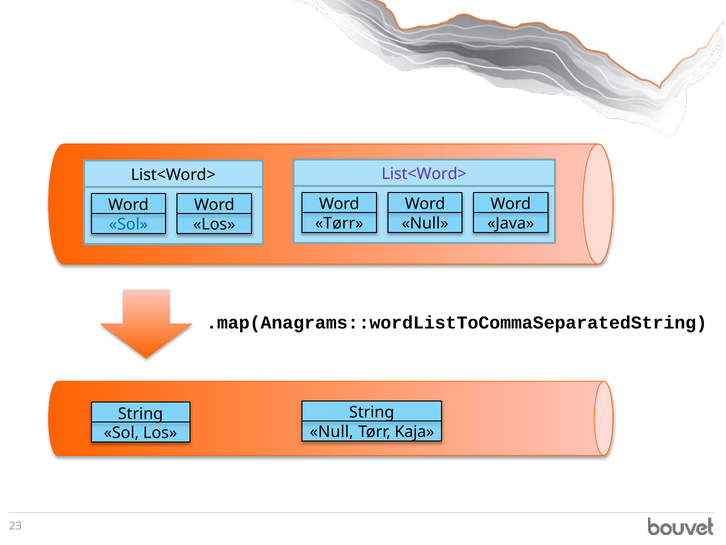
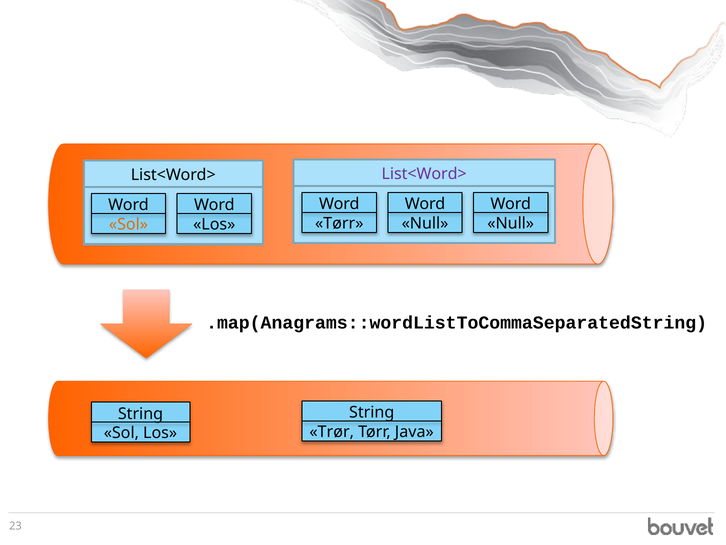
Java: Java -> Null (511, 223)
Sol colour: blue -> orange (128, 224)
Null: Null -> Trør (332, 431)
Kaja: Kaja -> Java (414, 431)
